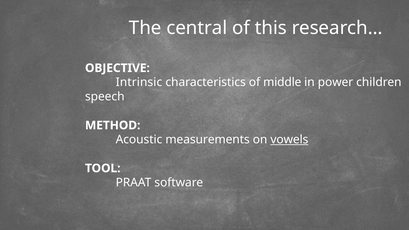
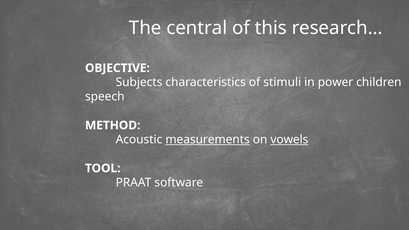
Intrinsic: Intrinsic -> Subjects (139, 82)
middle: middle -> stimuli (282, 82)
measurements underline: none -> present (208, 140)
